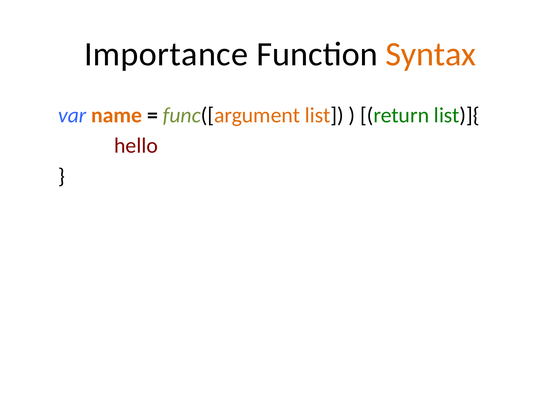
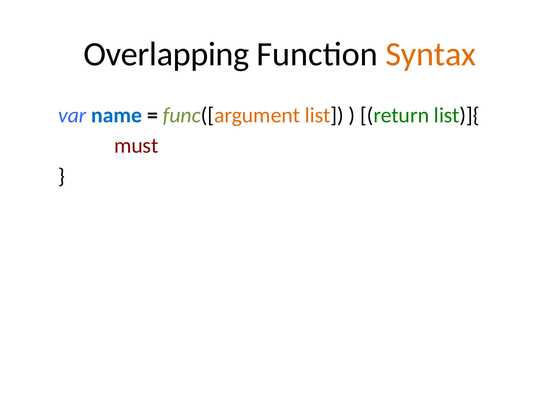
Importance: Importance -> Overlapping (166, 54)
name colour: orange -> blue (117, 115)
hello: hello -> must (136, 146)
